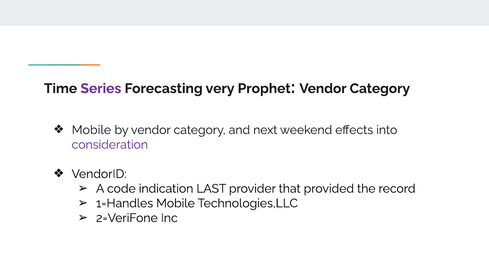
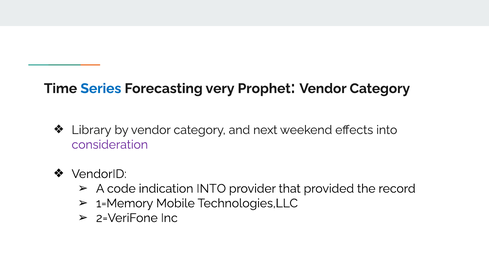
Series colour: purple -> blue (101, 89)
Mobile: Mobile -> Library (91, 130)
indication LAST: LAST -> INTO (211, 189)
1=Handles: 1=Handles -> 1=Memory (125, 203)
